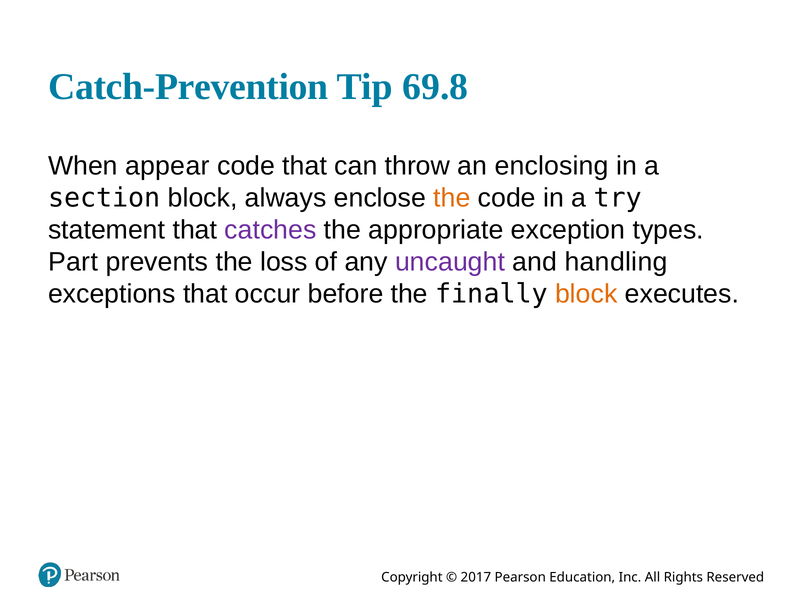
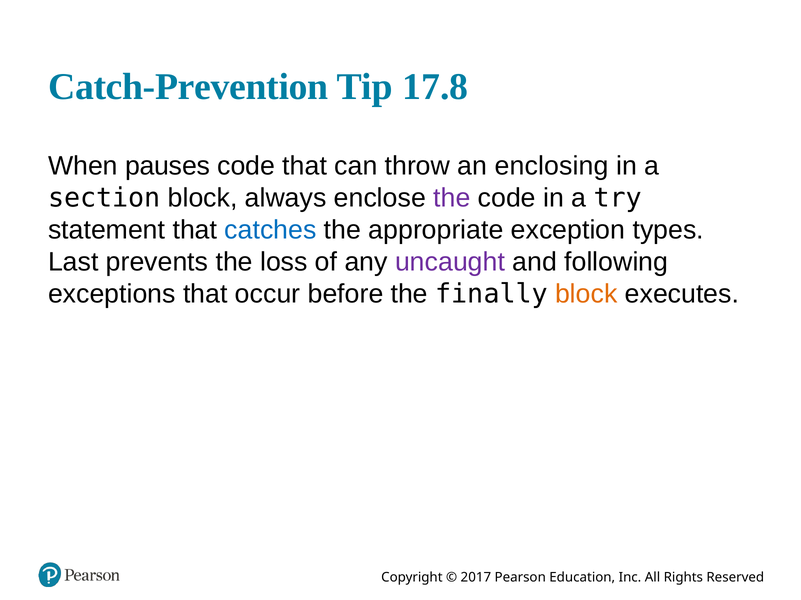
69.8: 69.8 -> 17.8 (435, 87)
appear: appear -> pauses (168, 166)
the colour: orange -> purple (452, 198)
catches colour: purple -> blue (270, 230)
Part: Part -> Last (73, 262)
handling: handling -> following (616, 262)
